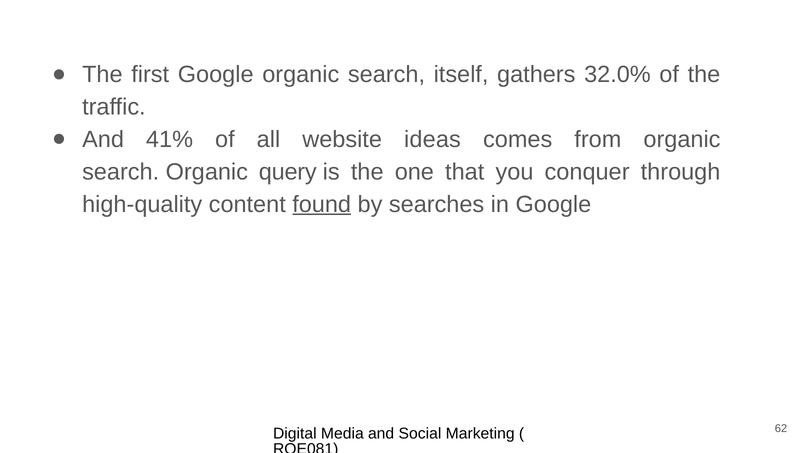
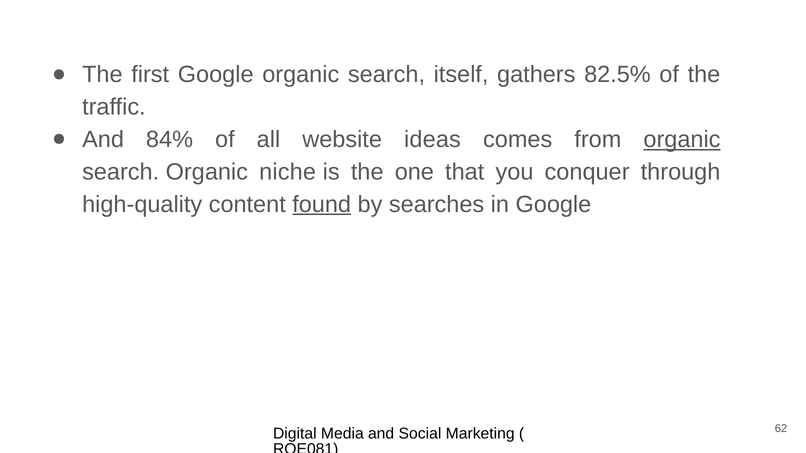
32.0%: 32.0% -> 82.5% (617, 75)
41%: 41% -> 84% (170, 140)
organic underline: none -> present (682, 140)
query: query -> niche (288, 172)
